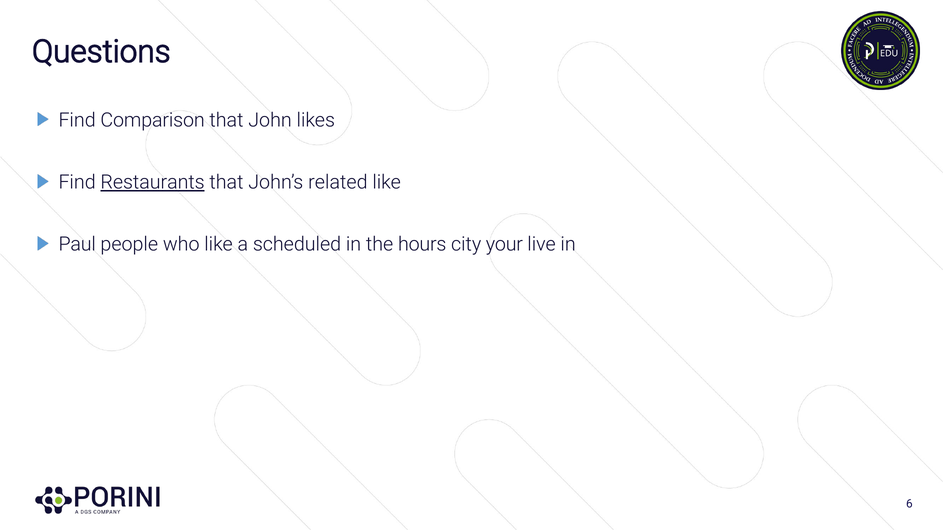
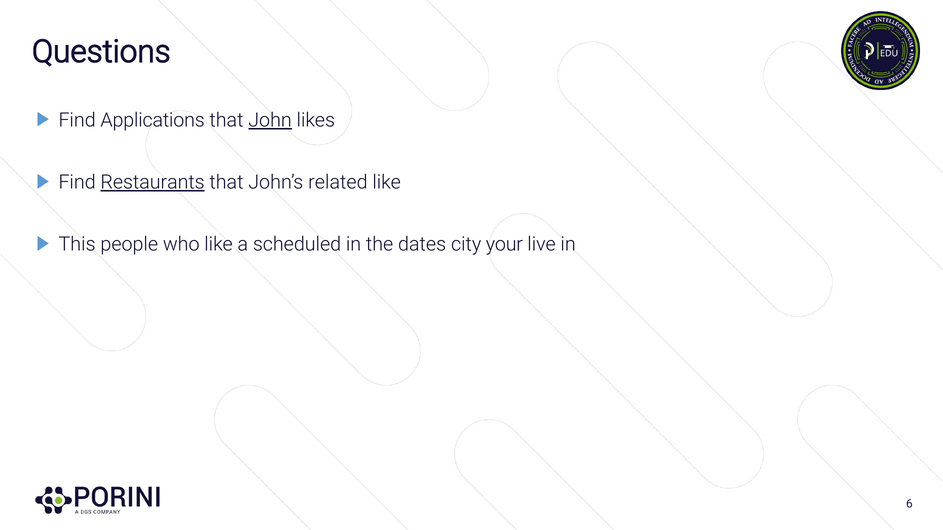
Comparison: Comparison -> Applications (153, 120)
John underline: none -> present (270, 120)
Paul: Paul -> This (77, 245)
hours: hours -> dates (422, 245)
